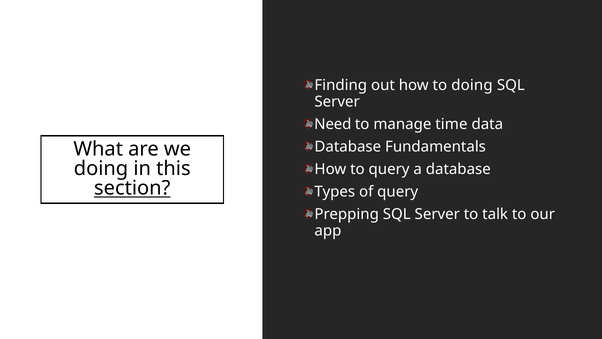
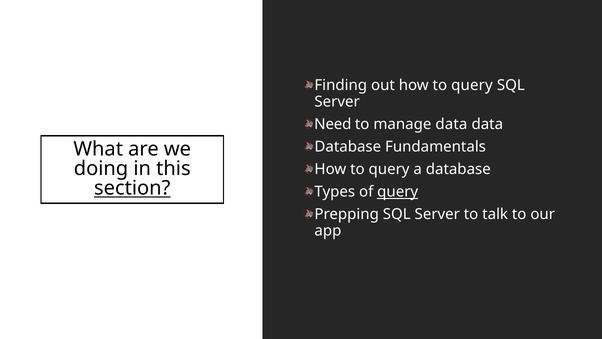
out how to doing: doing -> query (472, 85)
manage time: time -> data (451, 124)
query underline: none -> present (398, 192)
